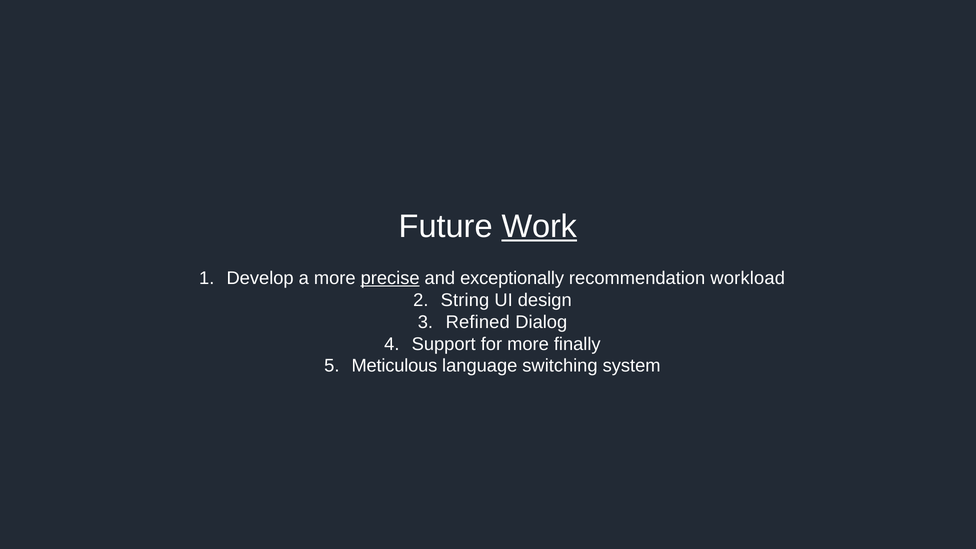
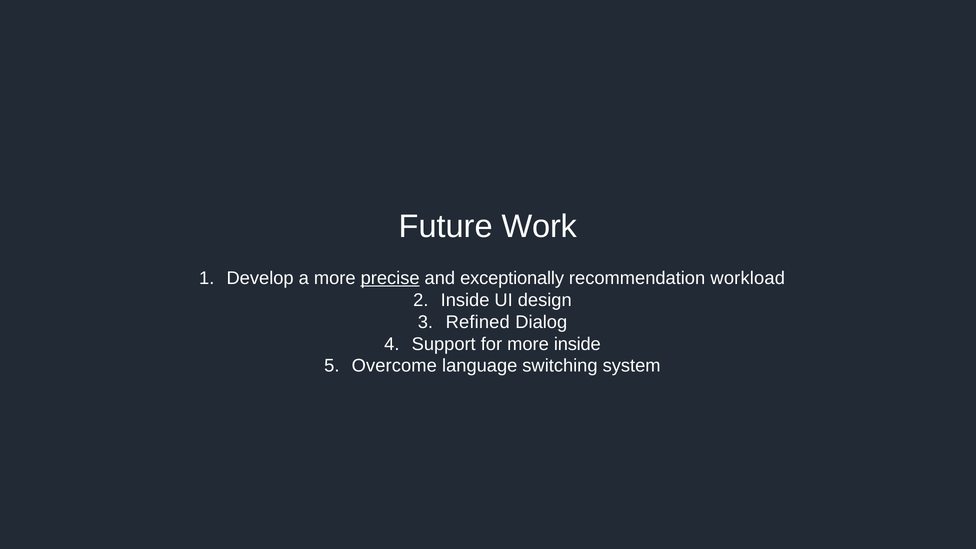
Work underline: present -> none (539, 227)
String: String -> Inside (465, 300)
more finally: finally -> inside (577, 344)
Meticulous: Meticulous -> Overcome (394, 366)
